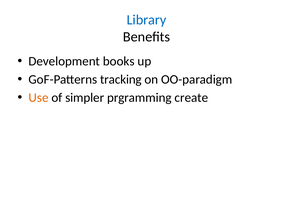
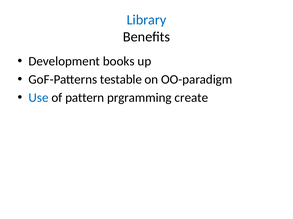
tracking: tracking -> testable (121, 80)
Use colour: orange -> blue (39, 98)
simpler: simpler -> pattern (85, 98)
